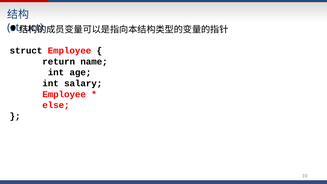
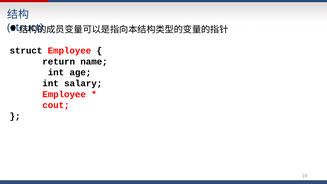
else: else -> cout (56, 105)
